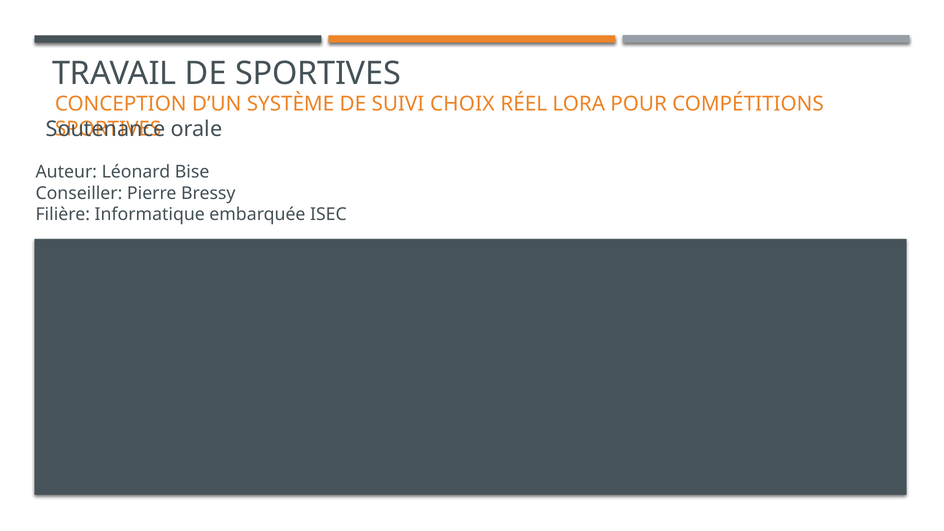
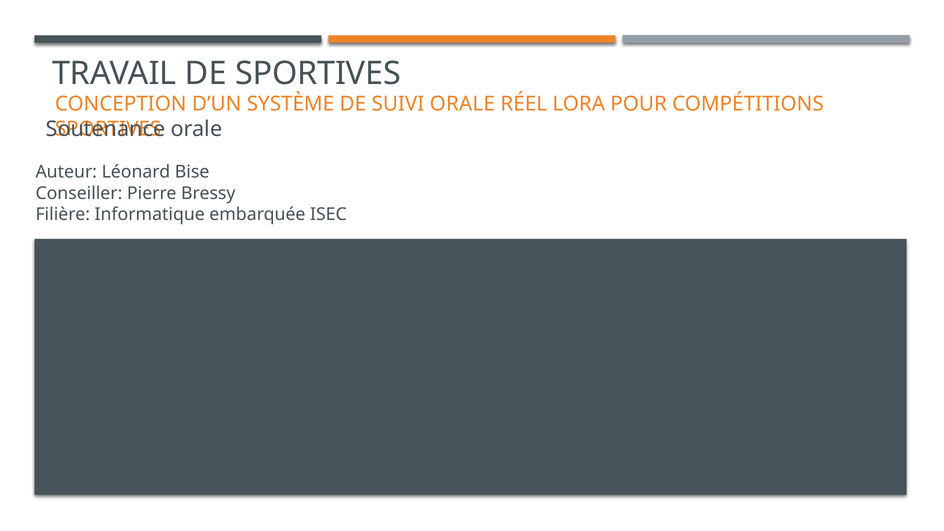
SUIVI CHOIX: CHOIX -> ORALE (462, 104)
